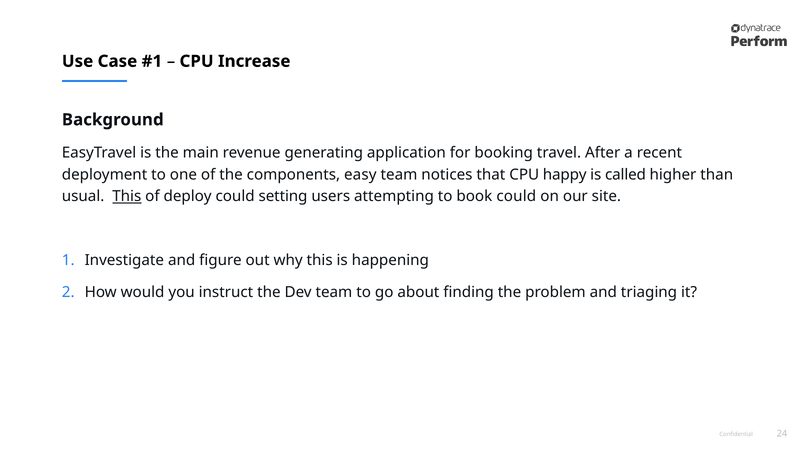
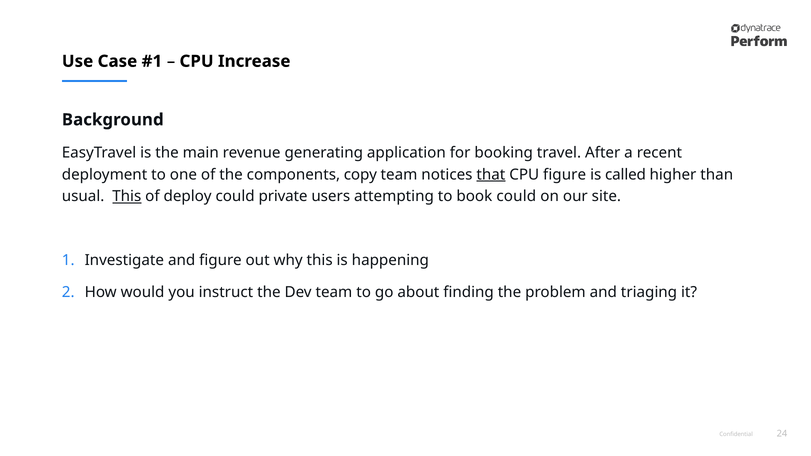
easy: easy -> copy (360, 175)
that underline: none -> present (491, 175)
CPU happy: happy -> figure (565, 175)
setting: setting -> private (283, 196)
